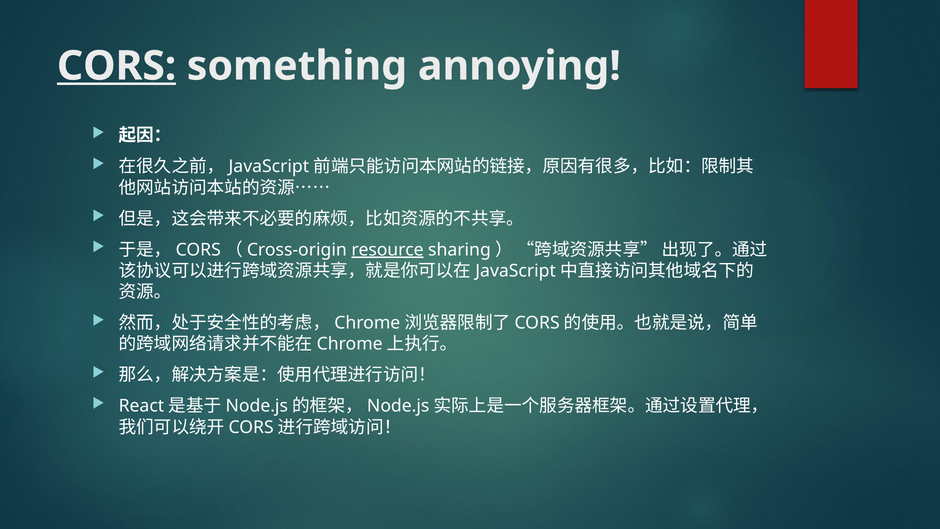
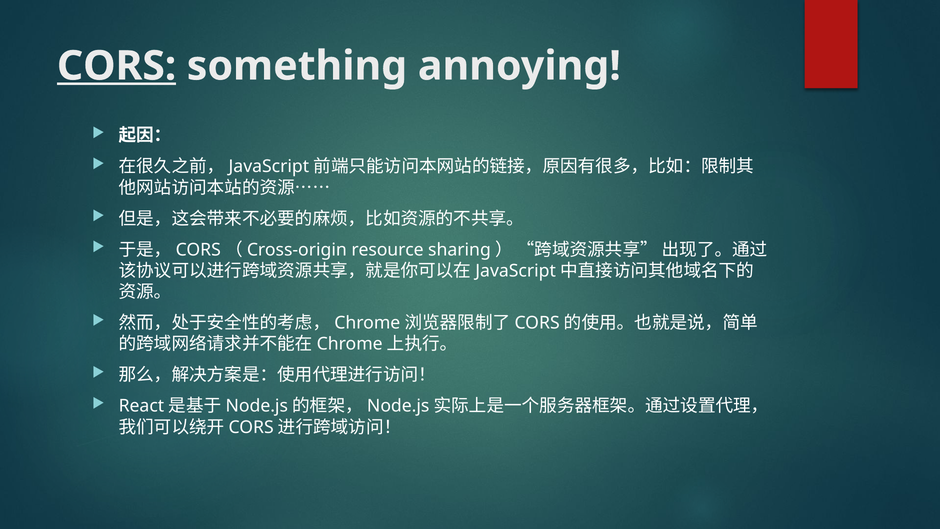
resource underline: present -> none (388, 250)
